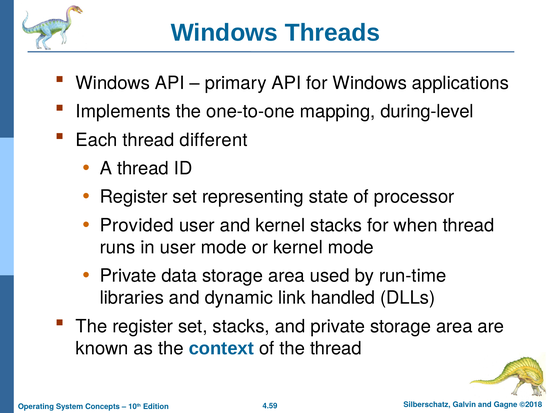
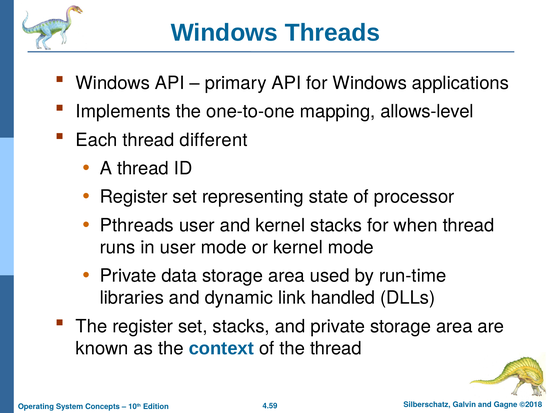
during-level: during-level -> allows-level (427, 112)
Provided: Provided -> Pthreads (137, 225)
